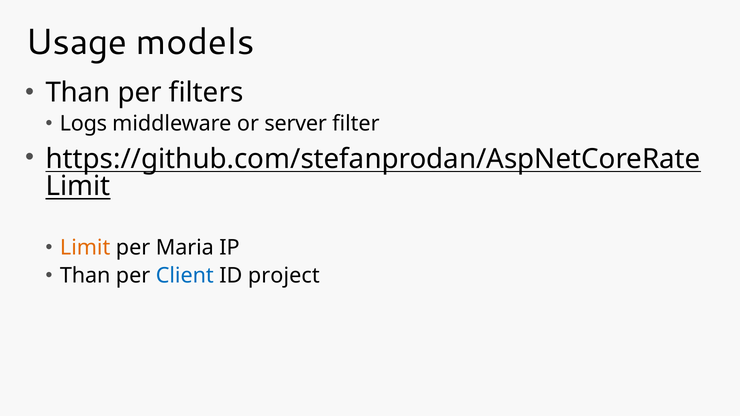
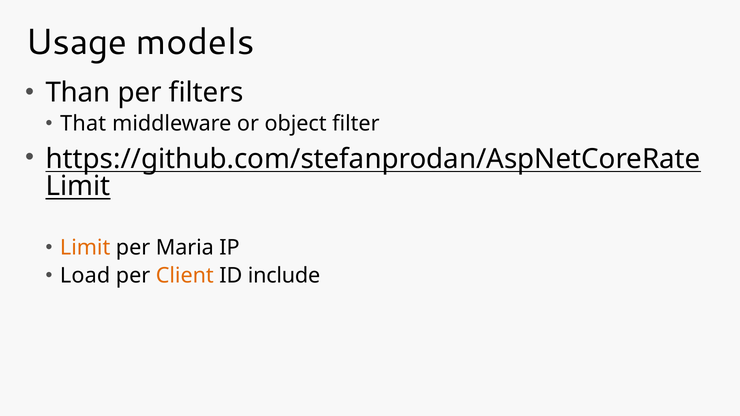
Logs: Logs -> That (83, 124)
server: server -> object (296, 124)
Than: Than -> Load (85, 276)
Client colour: blue -> orange (185, 276)
project: project -> include (284, 276)
